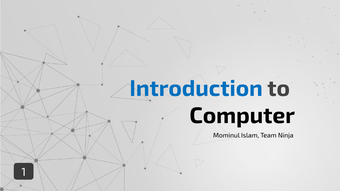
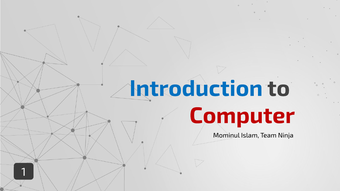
Computer colour: black -> red (242, 116)
